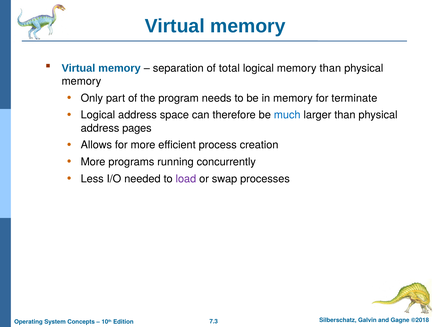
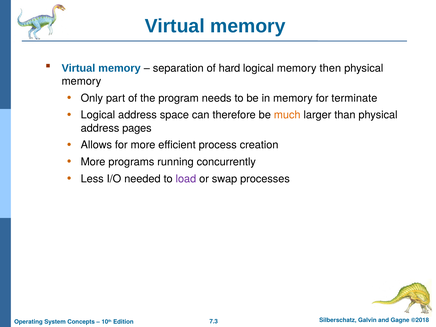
total: total -> hard (229, 68)
memory than: than -> then (330, 68)
much colour: blue -> orange (287, 115)
